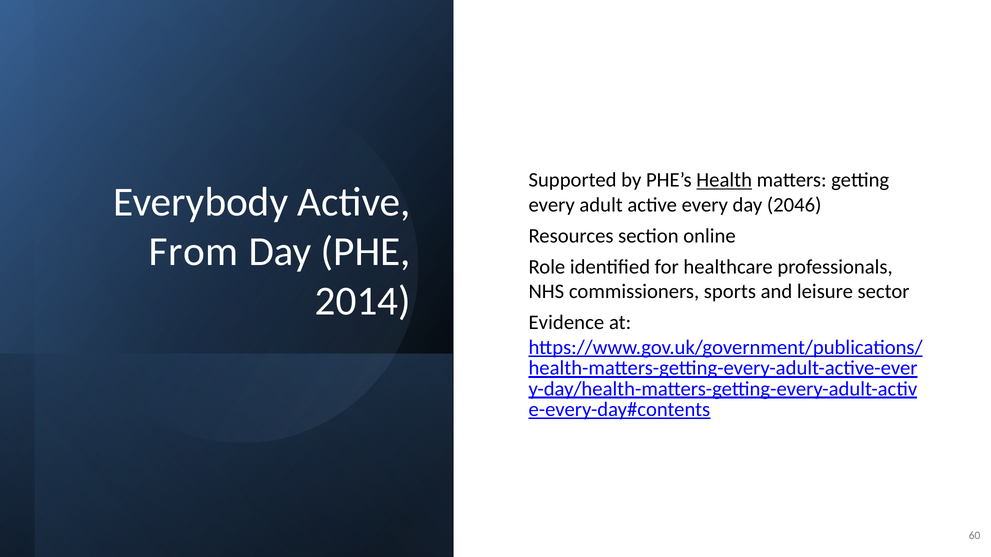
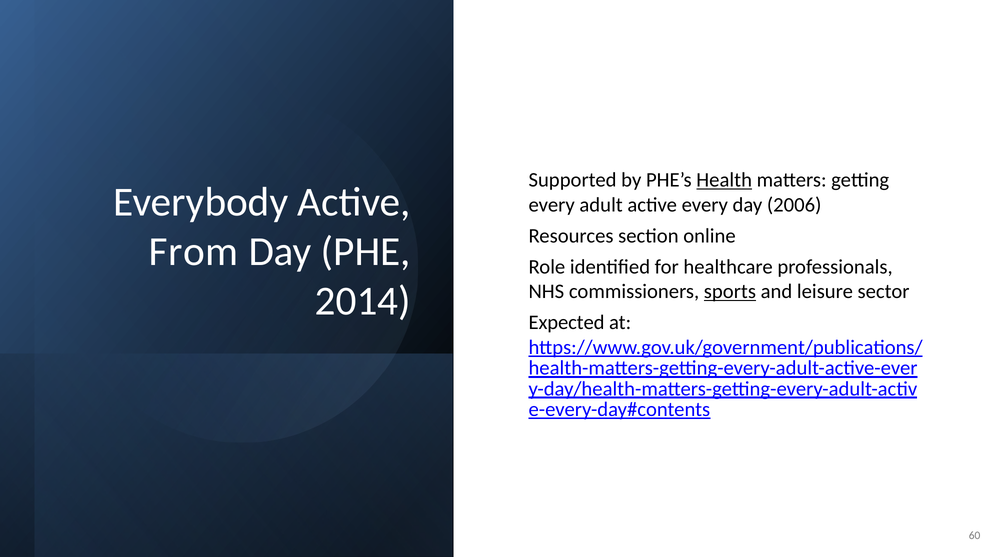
2046: 2046 -> 2006 (794, 205)
sports underline: none -> present (730, 292)
Evidence: Evidence -> Expected (567, 323)
